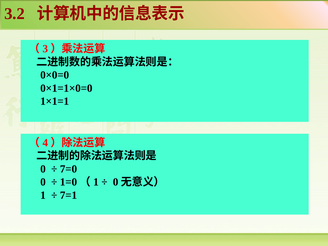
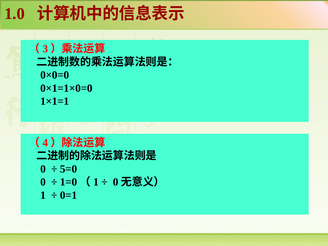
3.2: 3.2 -> 1.0 (15, 14)
7=0: 7=0 -> 5=0 (68, 169)
7=1: 7=1 -> 0=1 (68, 195)
